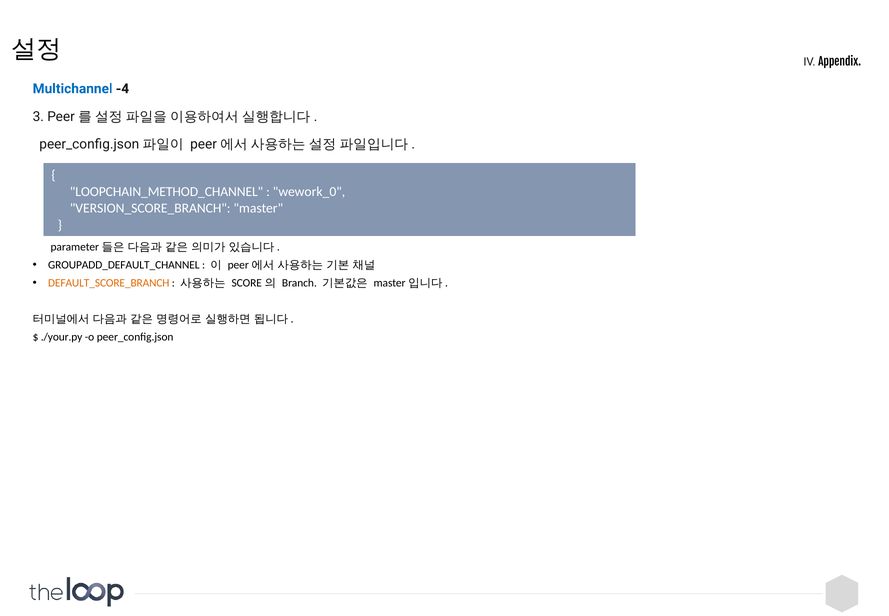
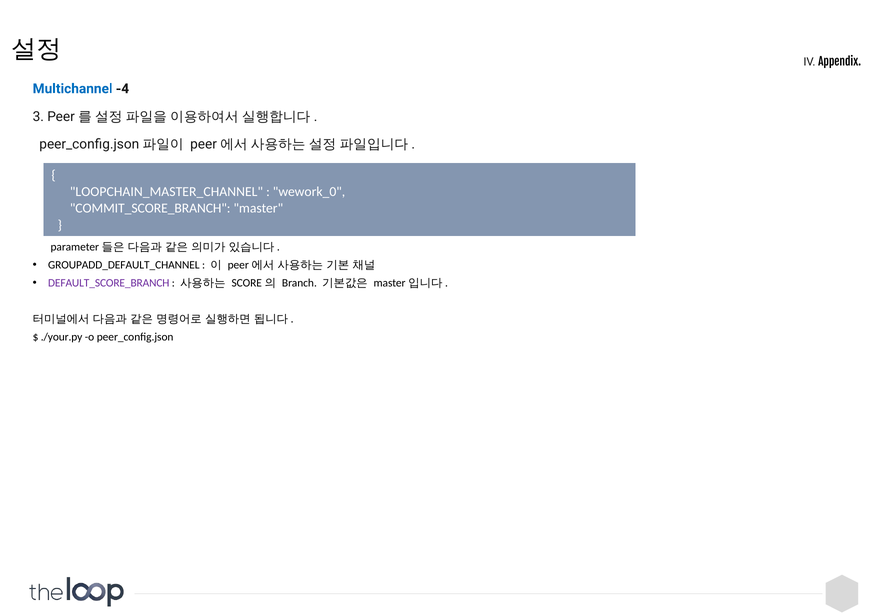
LOOPCHAIN_METHOD_CHANNEL: LOOPCHAIN_METHOD_CHANNEL -> LOOPCHAIN_MASTER_CHANNEL (166, 192)
VERSION_SCORE_BRANCH: VERSION_SCORE_BRANCH -> COMMIT_SCORE_BRANCH (150, 208)
DEFAULT_SCORE_BRANCH colour: orange -> purple (109, 283)
